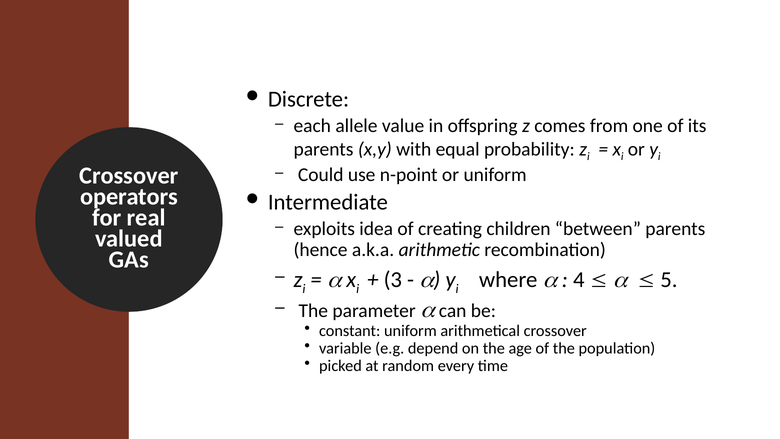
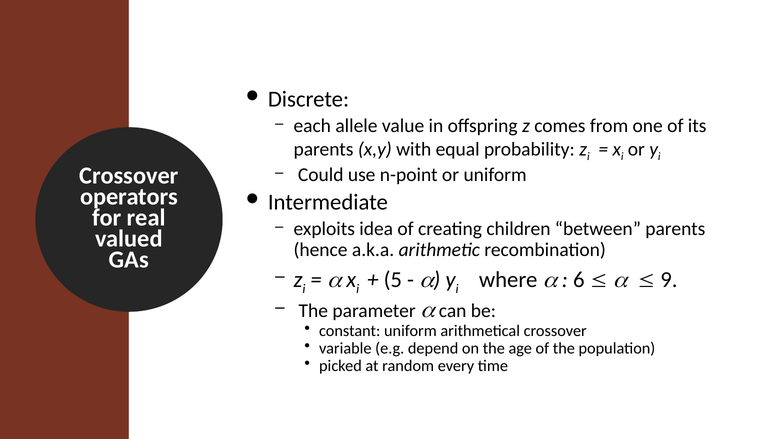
3: 3 -> 5 (393, 280)
4: 4 -> 6 (579, 280)
5: 5 -> 9 (669, 280)
